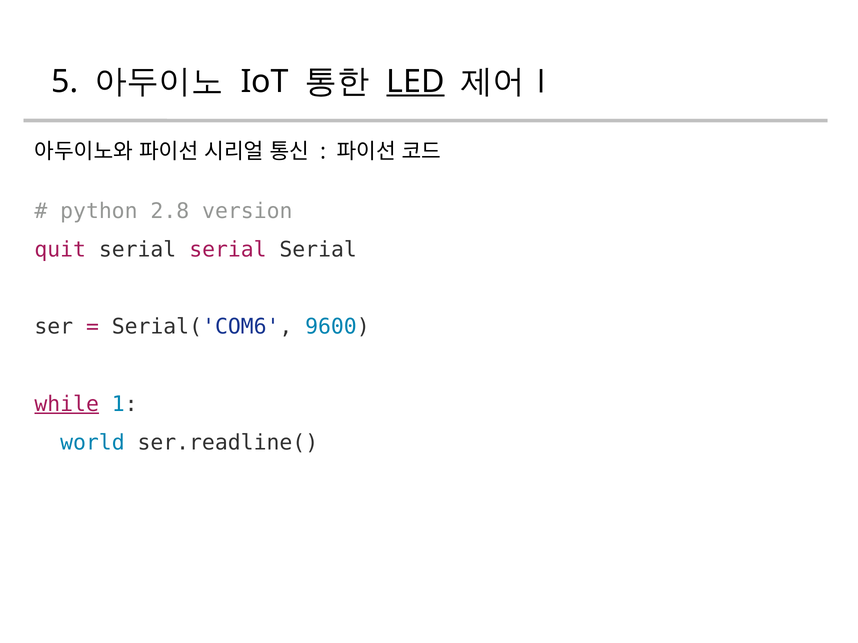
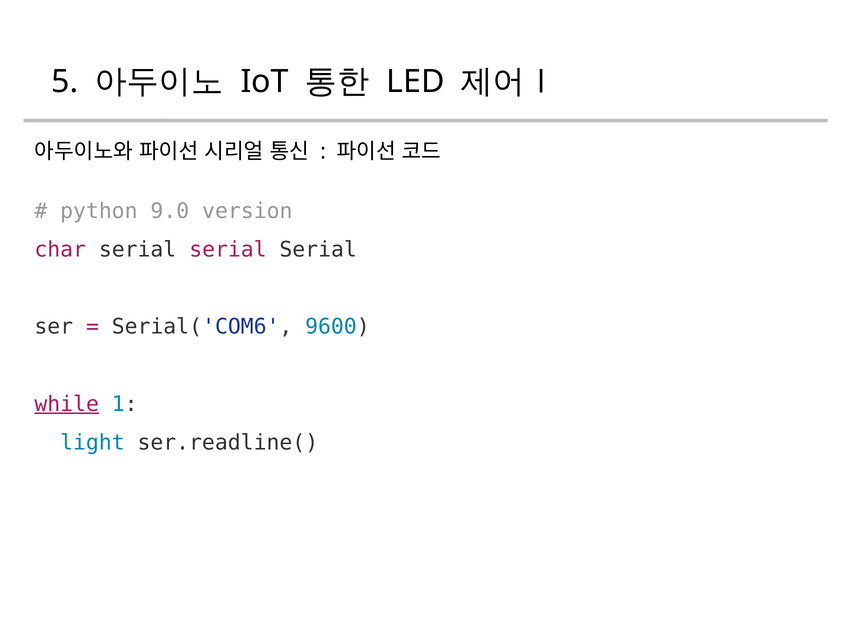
LED underline: present -> none (416, 82)
2.8: 2.8 -> 9.0 (170, 211)
quit: quit -> char (60, 250)
world: world -> light (92, 443)
